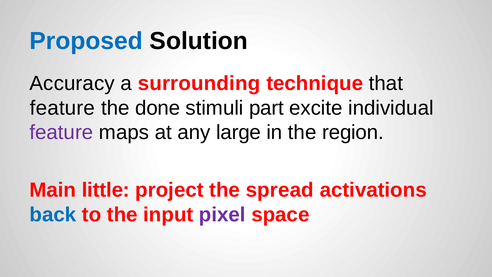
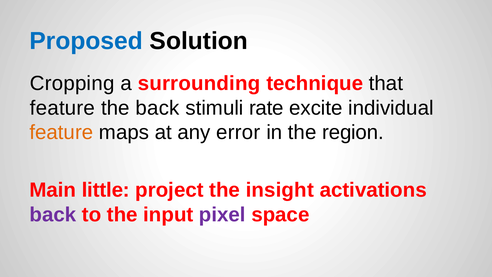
Accuracy: Accuracy -> Cropping (72, 83)
the done: done -> back (158, 108)
part: part -> rate (266, 108)
feature colour: purple -> orange (61, 132)
large: large -> error (238, 132)
spread: spread -> insight (280, 190)
back colour: blue -> purple (53, 214)
